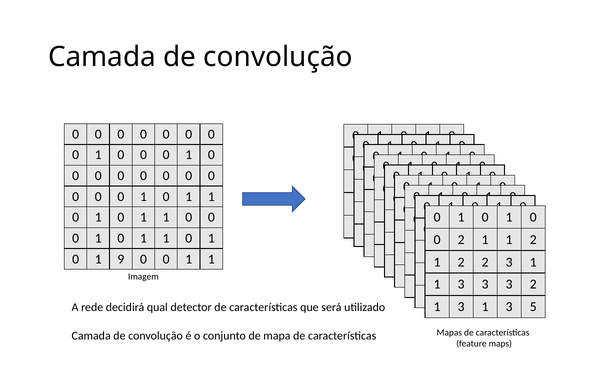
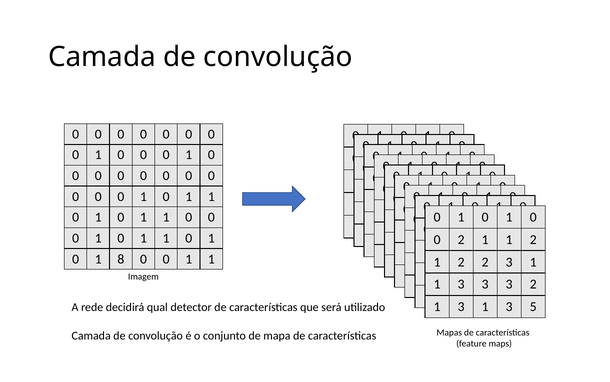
9: 9 -> 8 (121, 259)
